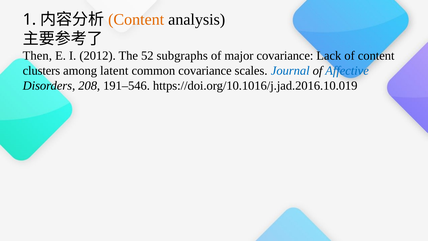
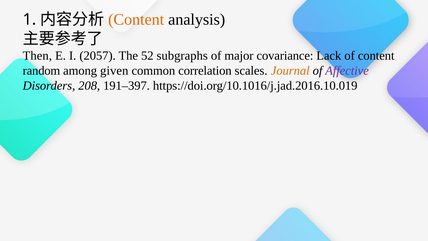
2012: 2012 -> 2057 (98, 56)
clusters: clusters -> random (41, 71)
latent: latent -> given (114, 71)
common covariance: covariance -> correlation (205, 71)
Journal colour: blue -> orange (290, 71)
Affective colour: blue -> purple (347, 71)
191–546: 191–546 -> 191–397 (127, 86)
